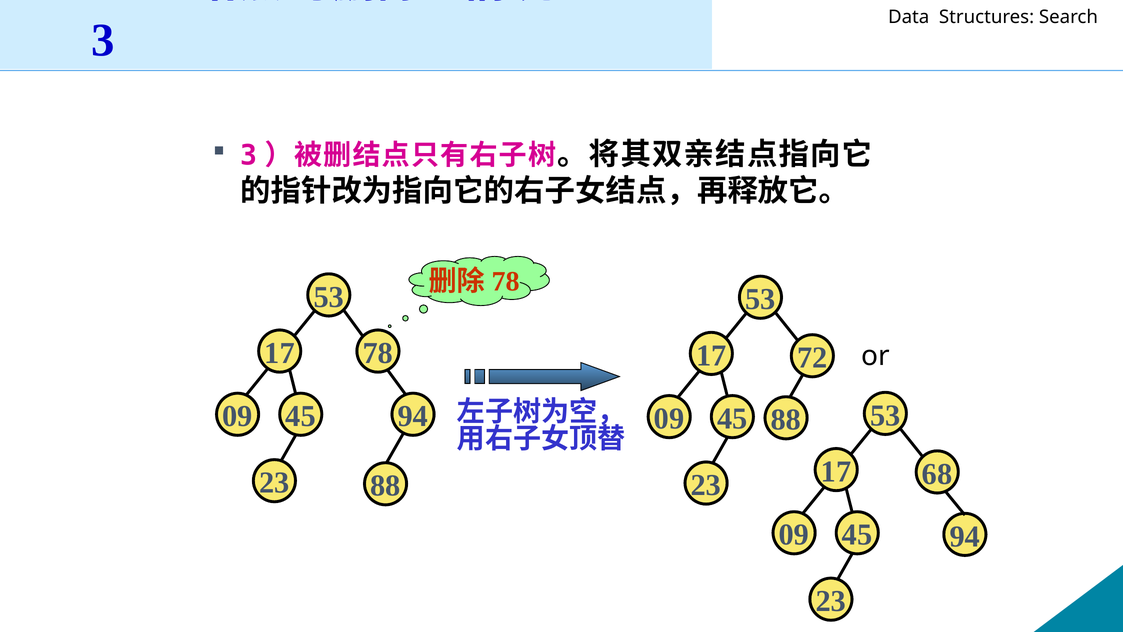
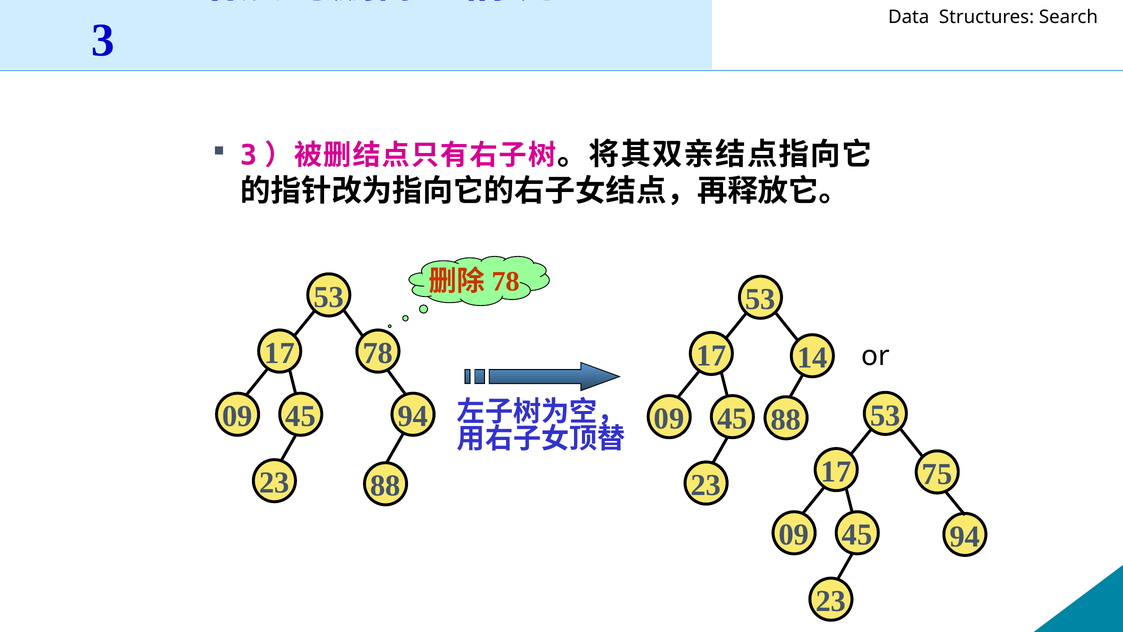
72: 72 -> 14 (812, 358)
68: 68 -> 75 (937, 474)
